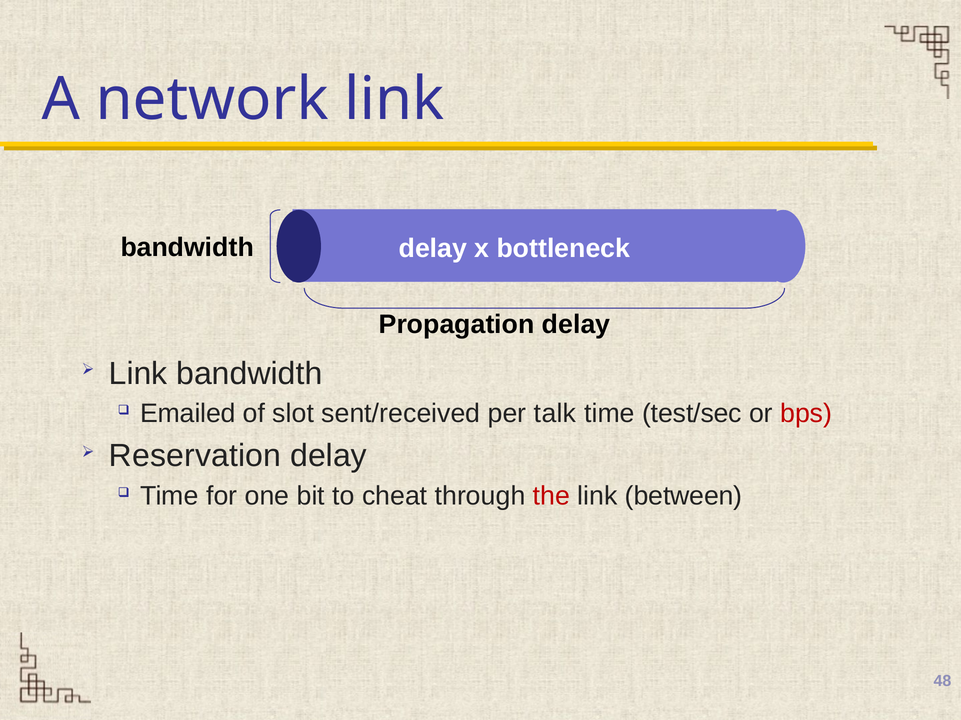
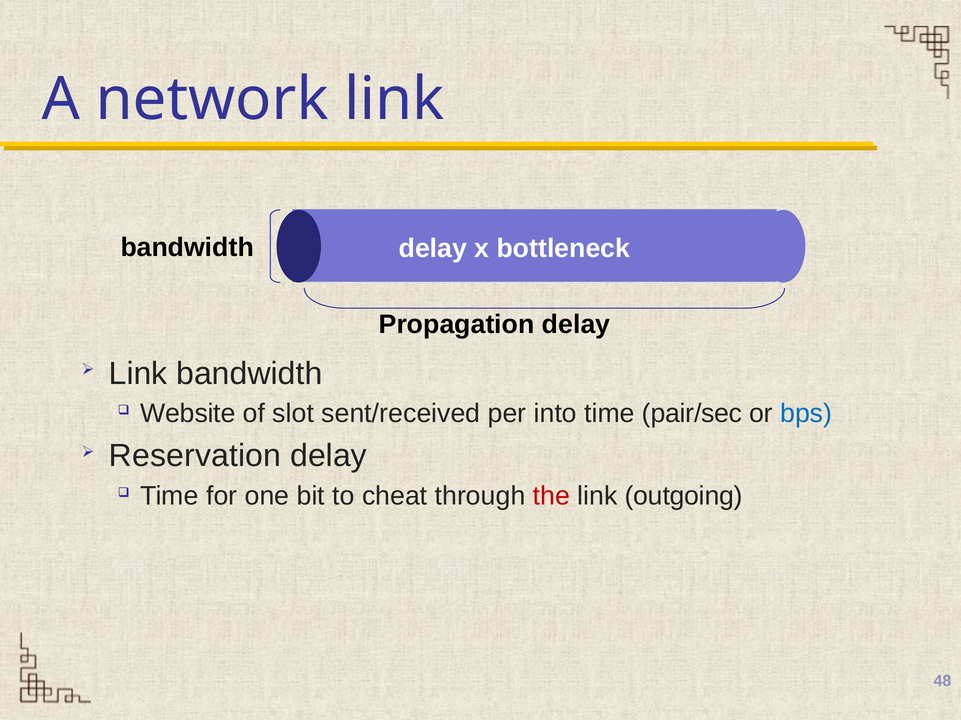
Emailed: Emailed -> Website (188, 414)
talk: talk -> into (555, 414)
test/sec: test/sec -> pair/sec (692, 414)
bps colour: red -> blue (806, 414)
between: between -> outgoing (684, 496)
